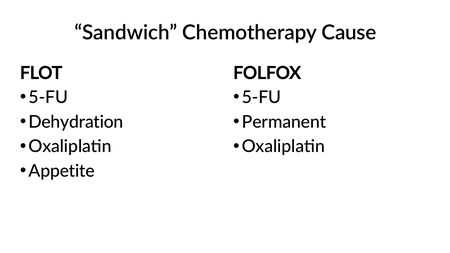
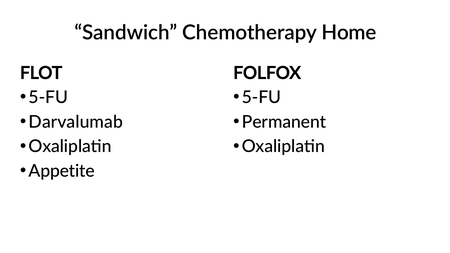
Cause: Cause -> Home (349, 33)
Dehydration: Dehydration -> Darvalumab (76, 122)
